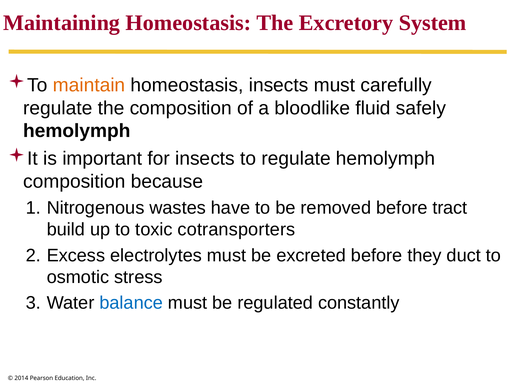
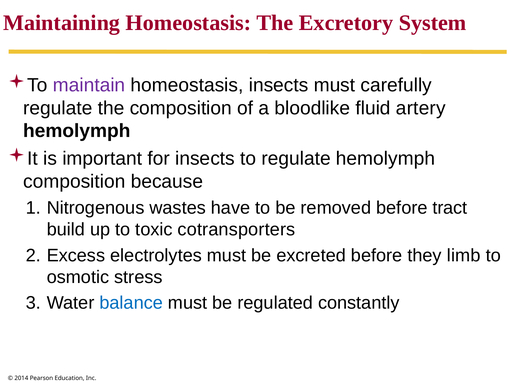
maintain colour: orange -> purple (89, 85)
safely: safely -> artery (421, 108)
duct: duct -> limb (464, 255)
